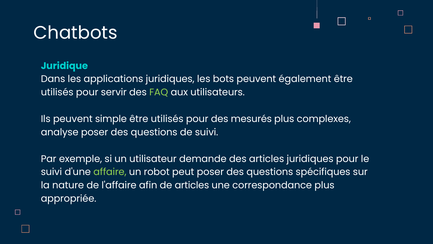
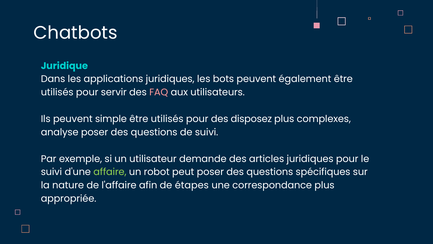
FAQ colour: light green -> pink (159, 92)
mesurés: mesurés -> disposez (251, 119)
de articles: articles -> étapes (192, 185)
